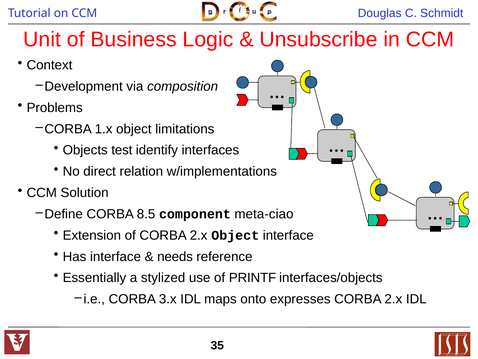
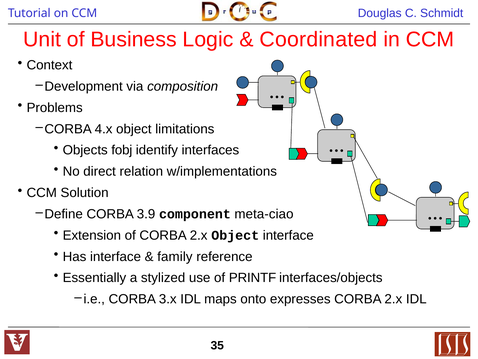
Unsubscribe: Unsubscribe -> Coordinated (318, 39)
1.x: 1.x -> 4.x (104, 129)
test: test -> fobj (122, 150)
8.5: 8.5 -> 3.9 (146, 214)
needs: needs -> family (175, 256)
